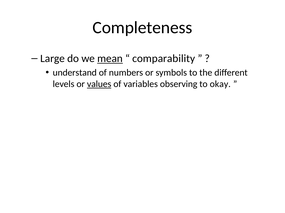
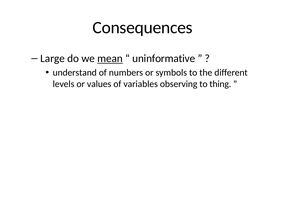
Completeness: Completeness -> Consequences (143, 28)
comparability: comparability -> uninformative (164, 59)
values underline: present -> none (99, 84)
okay: okay -> thing (220, 84)
